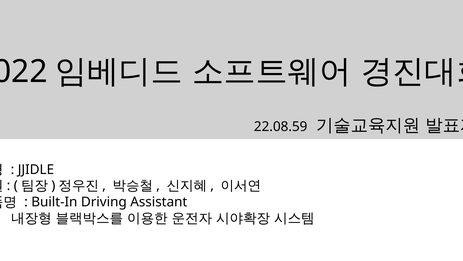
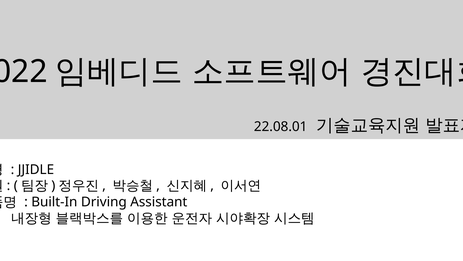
22.08.59: 22.08.59 -> 22.08.01 (281, 126)
